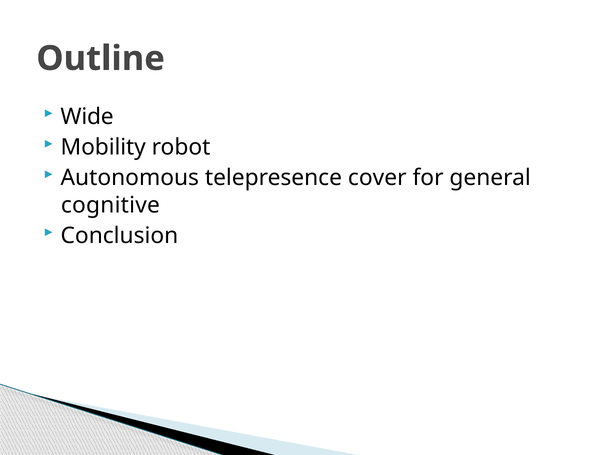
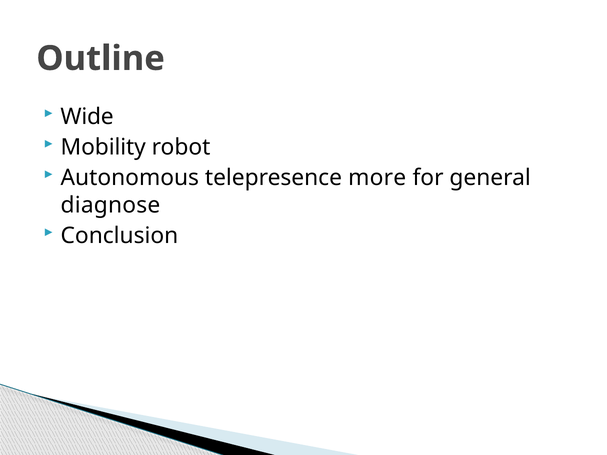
cover: cover -> more (377, 178)
cognitive: cognitive -> diagnose (110, 205)
